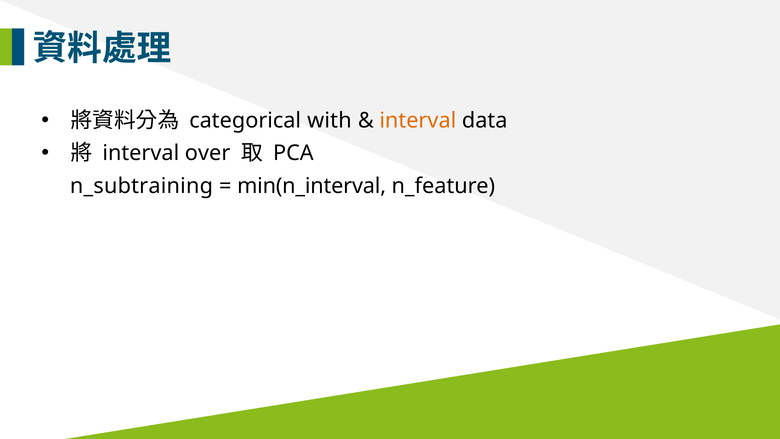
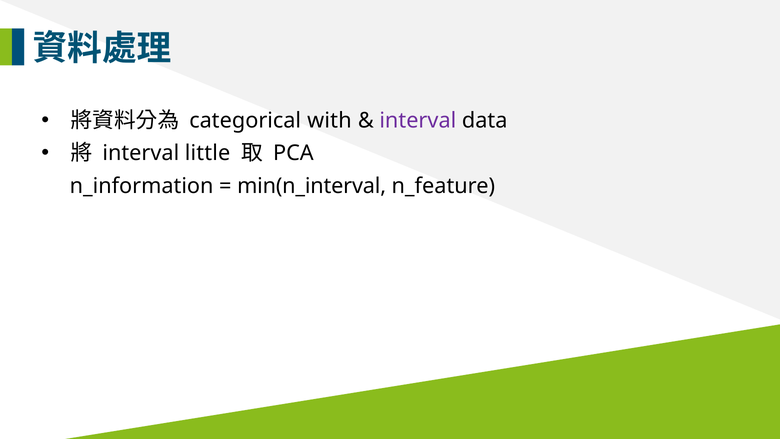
interval colour: orange -> purple (418, 121)
over: over -> little (208, 153)
n_subtraining: n_subtraining -> n_information (142, 186)
